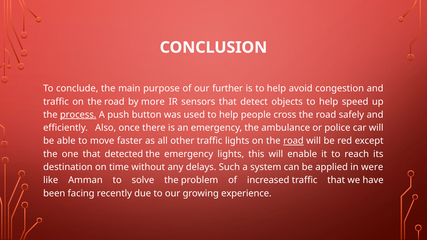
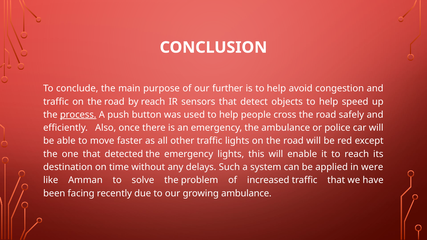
by more: more -> reach (153, 102)
road underline: present -> none (293, 141)
growing experience: experience -> ambulance (246, 193)
